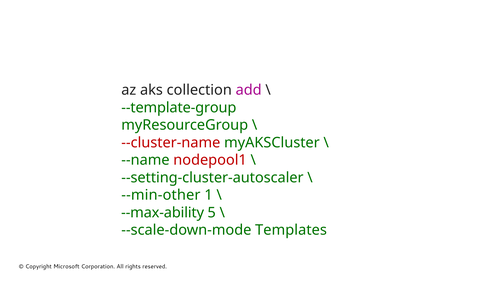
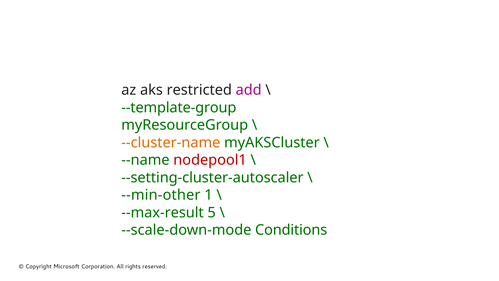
collection: collection -> restricted (199, 90)
--cluster-name colour: red -> orange (171, 142)
--max-ability: --max-ability -> --max-result (163, 212)
Templates: Templates -> Conditions (291, 230)
